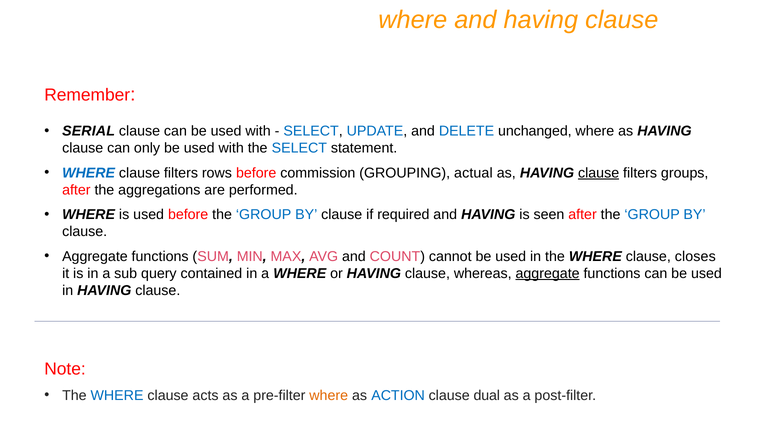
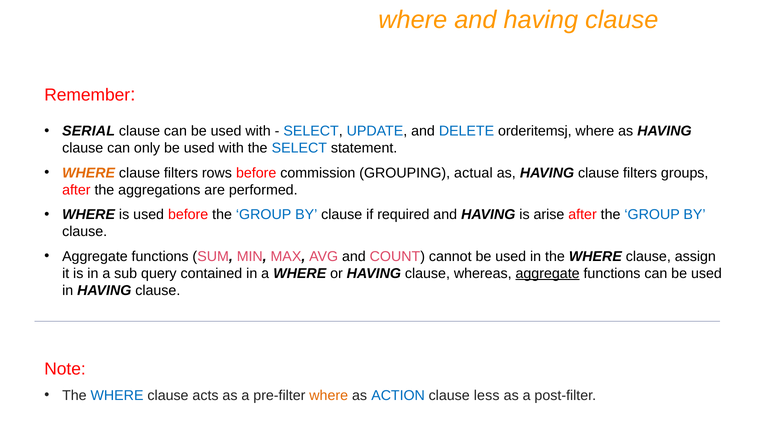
unchanged: unchanged -> orderitemsj (535, 131)
WHERE colour: blue -> orange (89, 173)
clause underline: present -> none (599, 173)
seen: seen -> arise (549, 215)
closes: closes -> assign (695, 256)
dual: dual -> less (487, 395)
